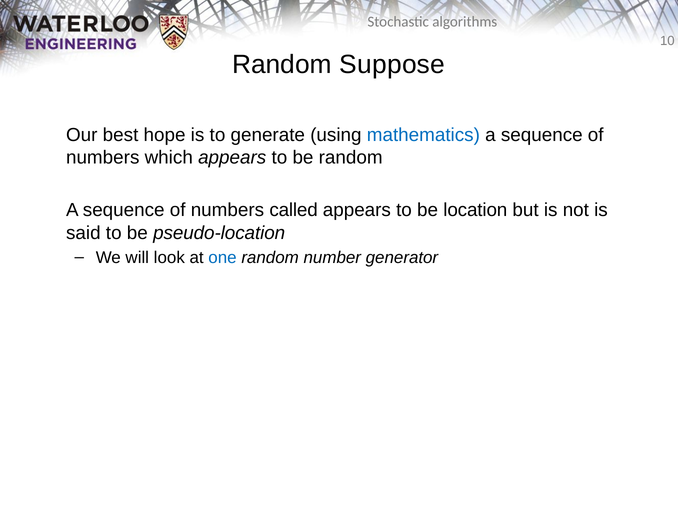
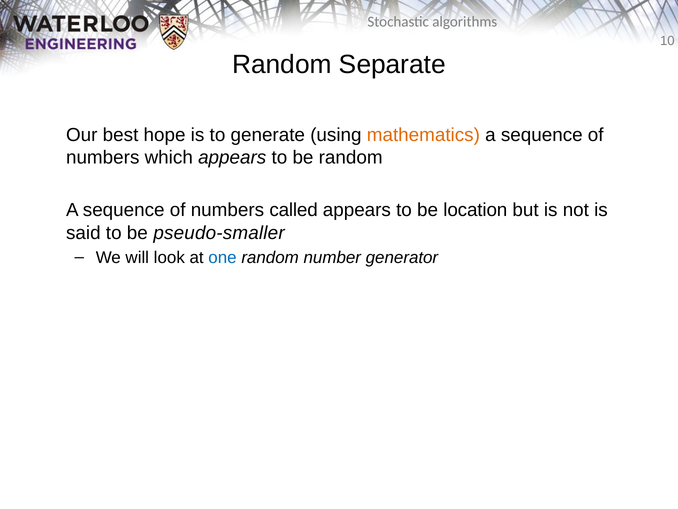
Suppose: Suppose -> Separate (392, 65)
mathematics colour: blue -> orange (423, 135)
pseudo-location: pseudo-location -> pseudo-smaller (219, 233)
